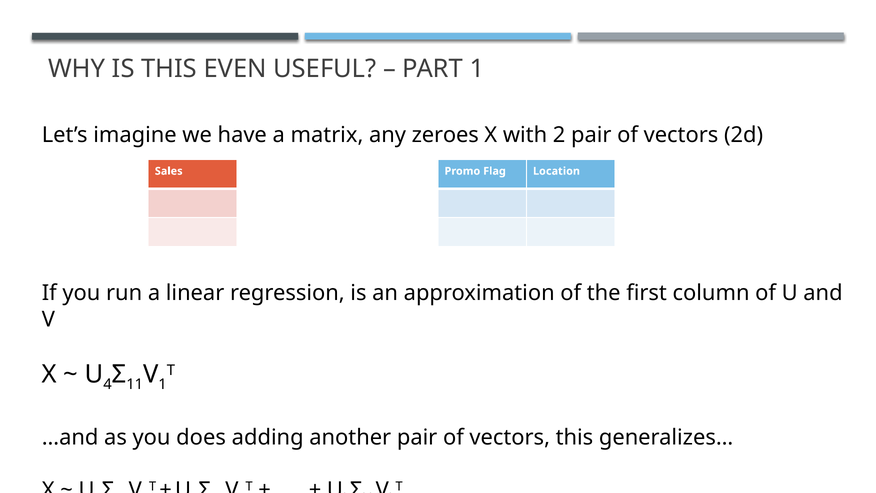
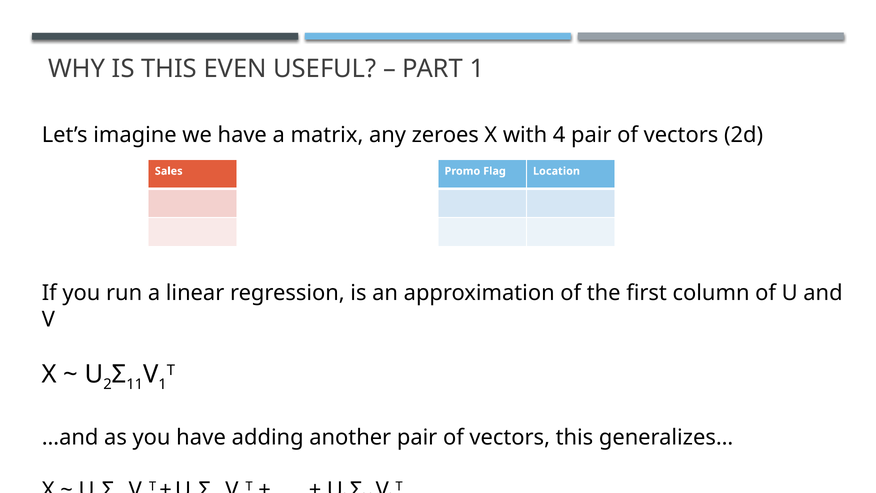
with 2: 2 -> 4 (559, 135)
4: 4 -> 2 (108, 384)
you does: does -> have (201, 437)
